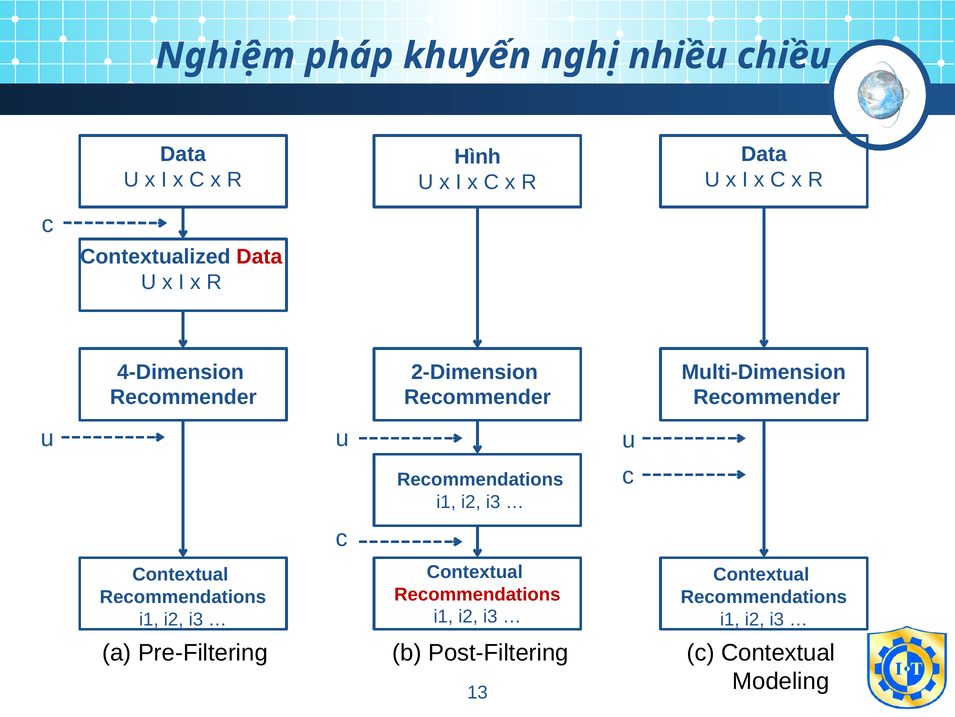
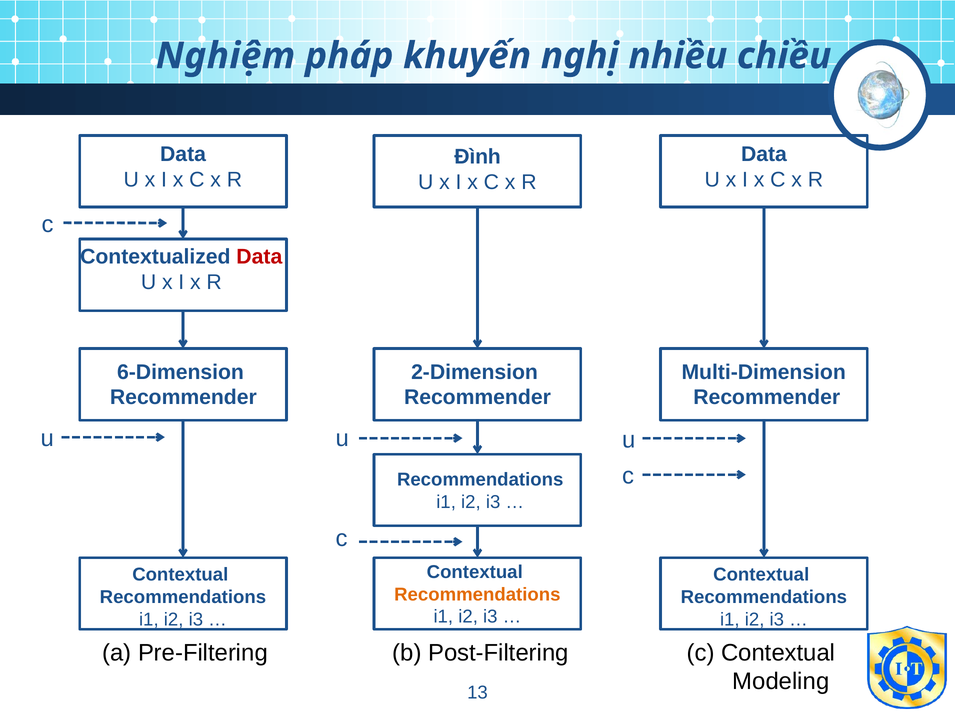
Hình: Hình -> Đình (478, 157)
4-Dimension: 4-Dimension -> 6-Dimension (180, 372)
Recommendations colour: red -> orange (477, 594)
